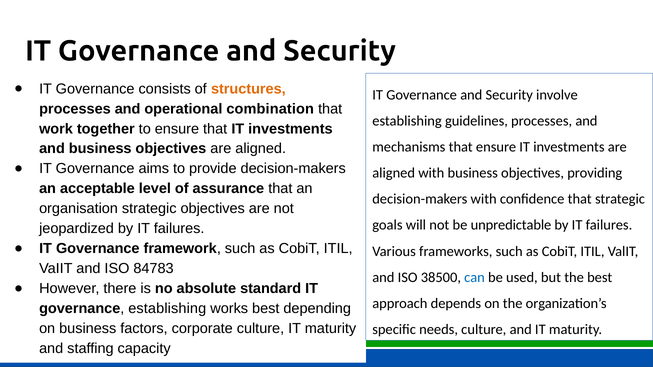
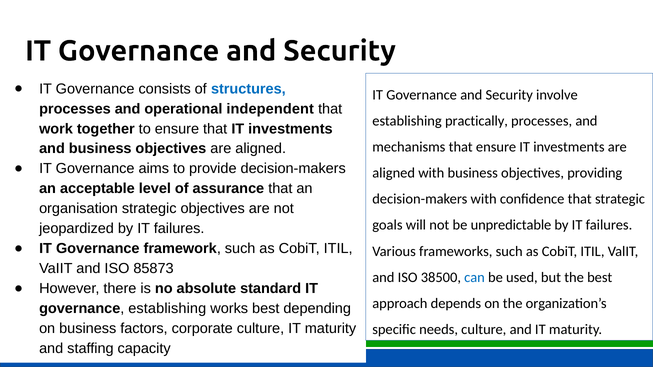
structures colour: orange -> blue (248, 89)
combination: combination -> independent (270, 109)
guidelines: guidelines -> practically (476, 121)
84783: 84783 -> 85873 (154, 269)
